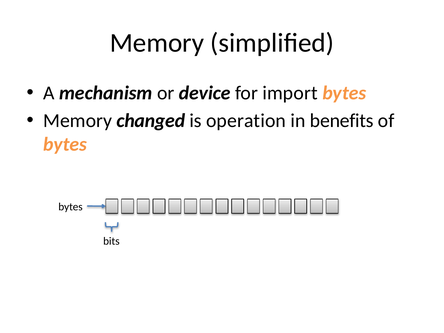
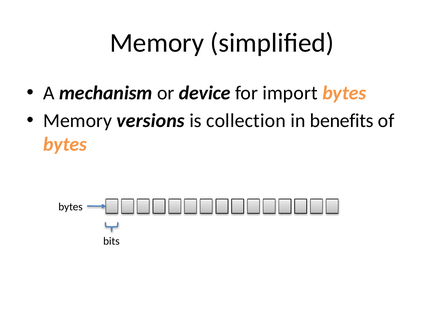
changed: changed -> versions (151, 121)
operation: operation -> collection (246, 121)
